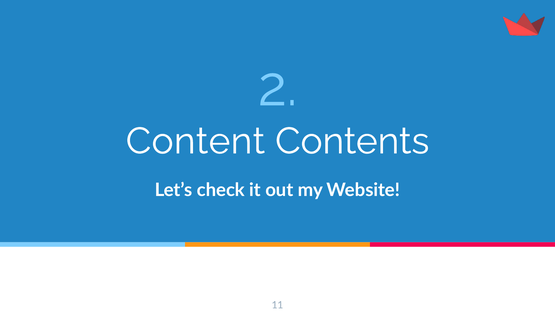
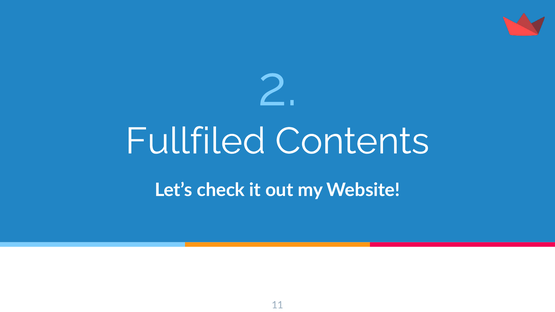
Content: Content -> Fullfiled (196, 141)
